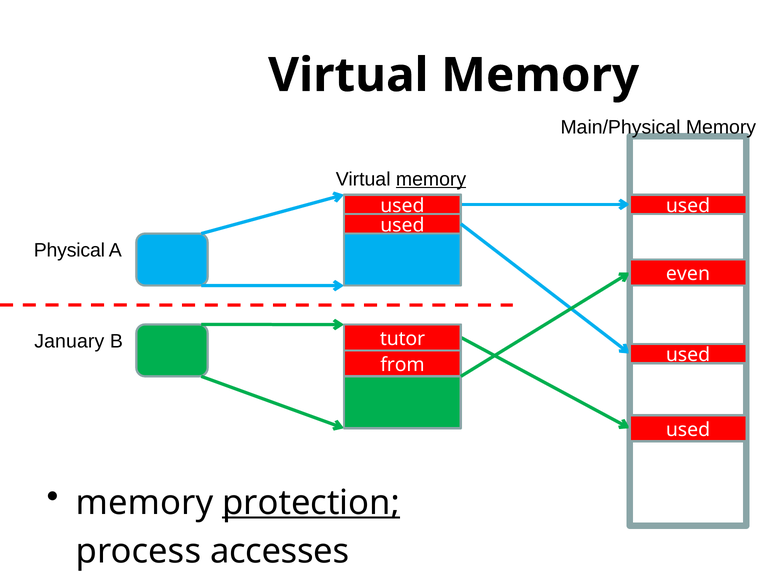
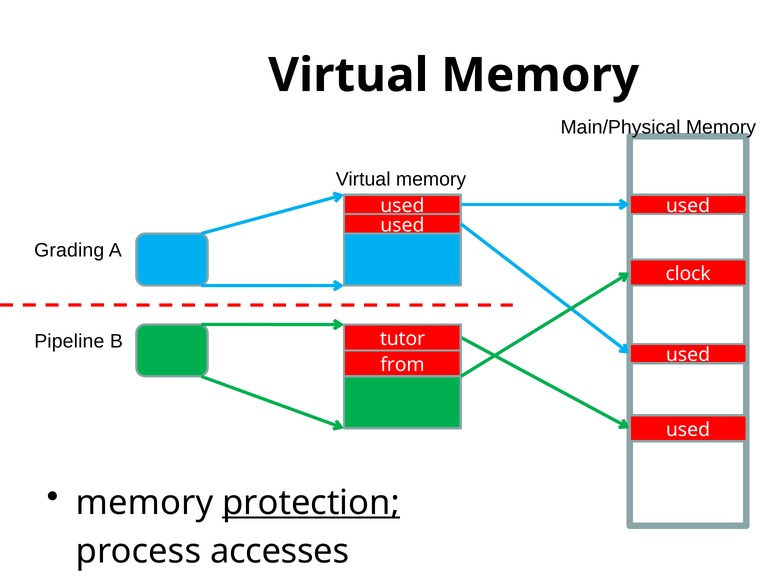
memory underline: present -> none (431, 179)
Physical: Physical -> Grading (69, 251)
even: even -> clock (688, 274)
January: January -> Pipeline (69, 341)
